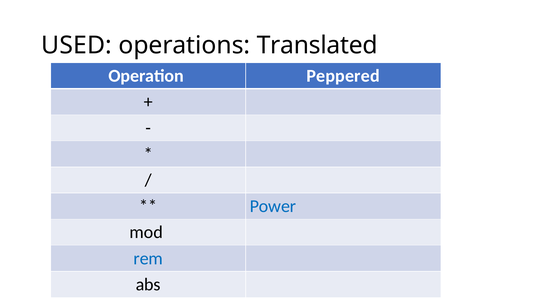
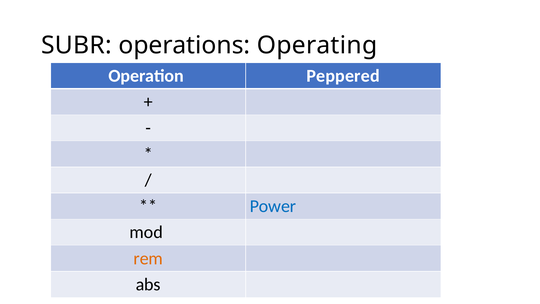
USED: USED -> SUBR (76, 45)
Translated: Translated -> Operating (317, 45)
rem colour: blue -> orange (148, 258)
